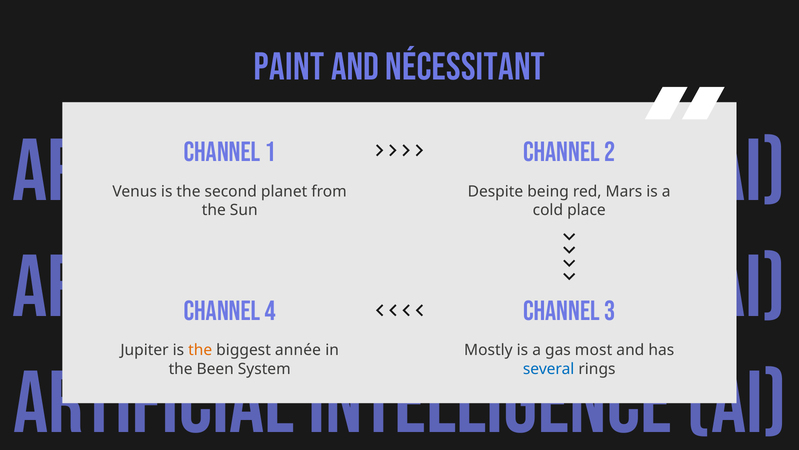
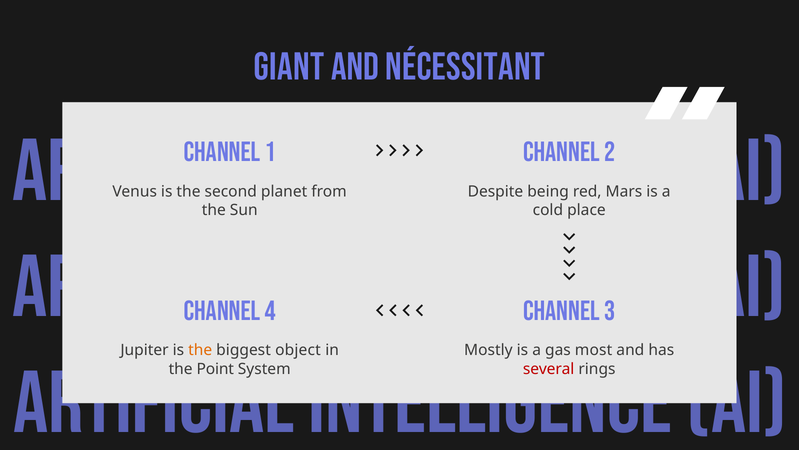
PAINT: PAINT -> GIANT (289, 67)
année: année -> object (298, 350)
Been: Been -> Point (215, 368)
several colour: blue -> red (549, 368)
